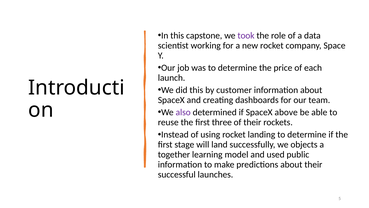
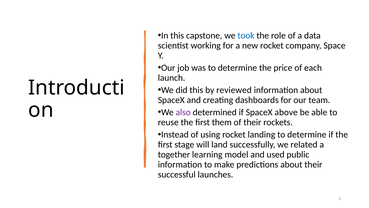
took colour: purple -> blue (246, 35)
customer: customer -> reviewed (234, 90)
three: three -> them (222, 122)
objects: objects -> related (304, 144)
